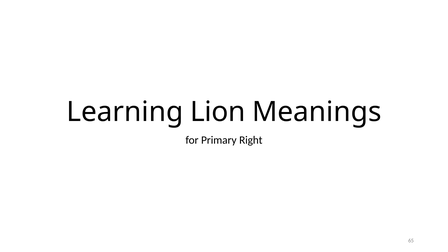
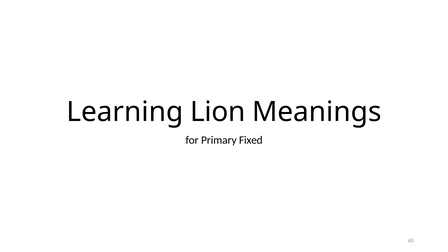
Right: Right -> Fixed (251, 140)
